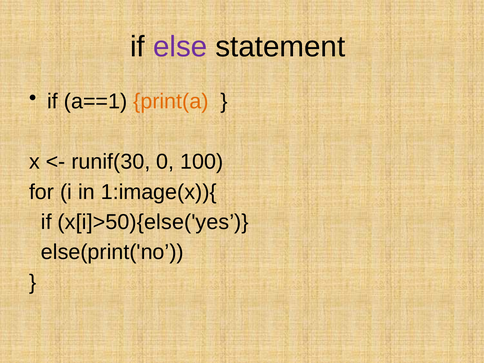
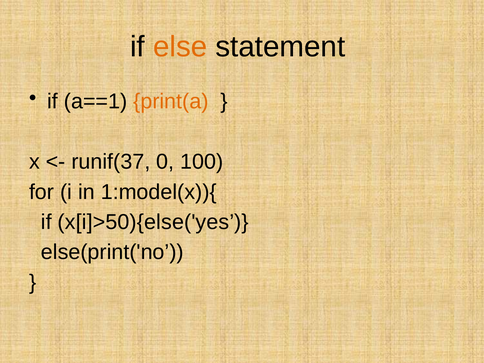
else colour: purple -> orange (180, 47)
runif(30: runif(30 -> runif(37 (111, 162)
1:image(x)){: 1:image(x)){ -> 1:model(x)){ (159, 192)
